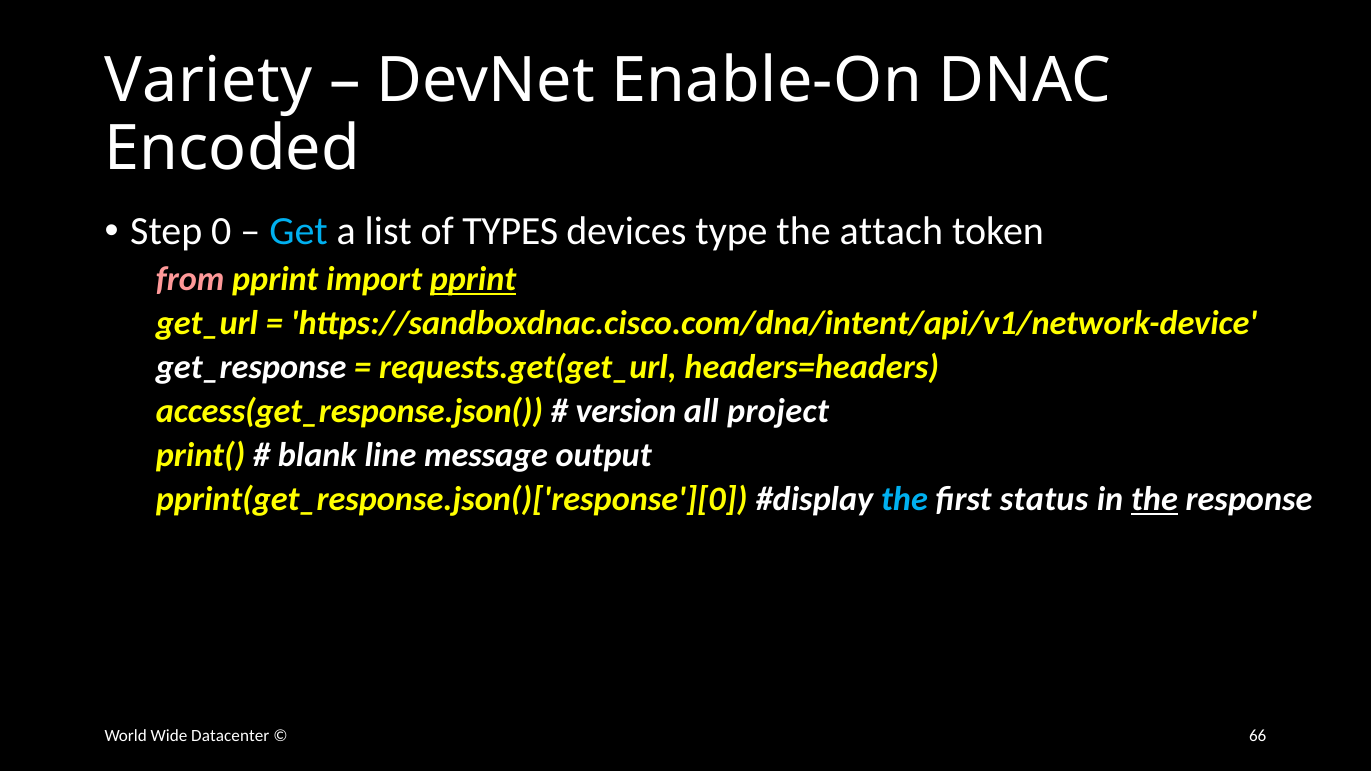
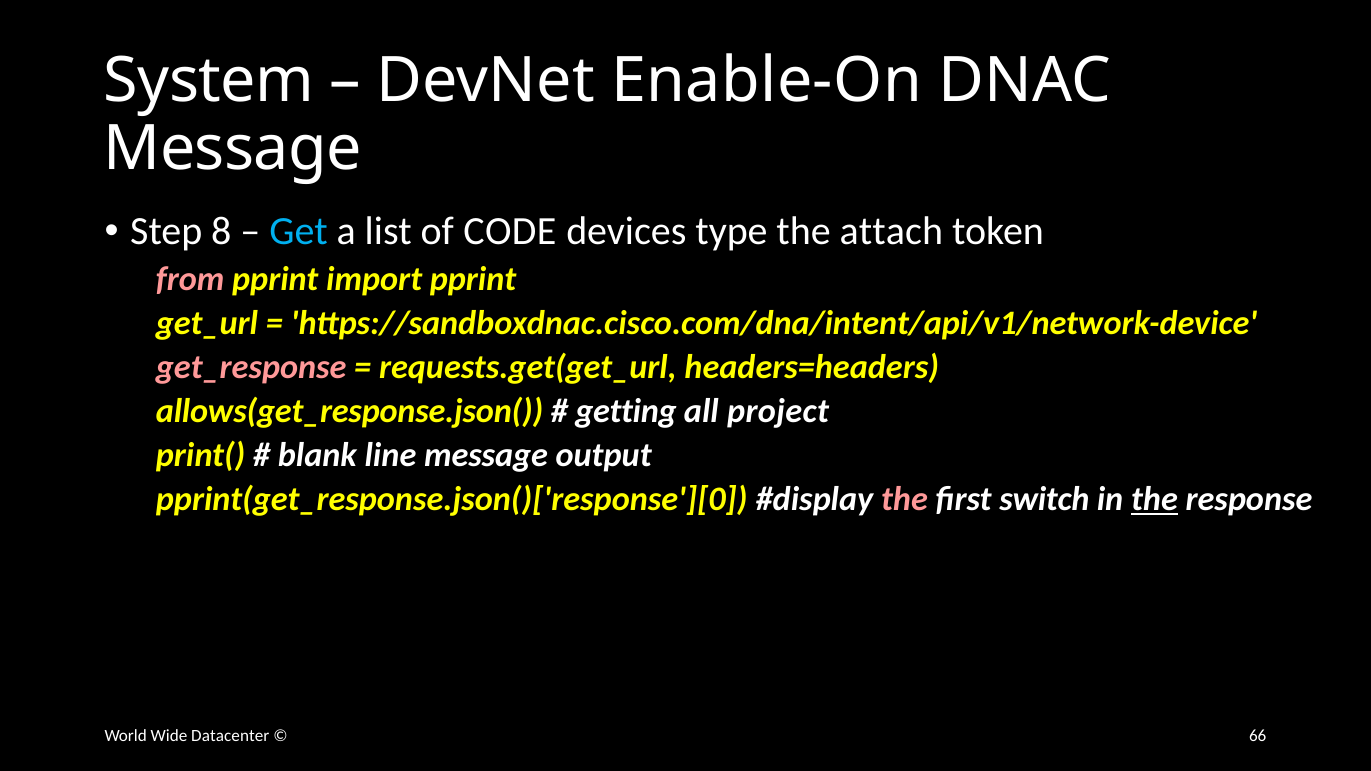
Variety: Variety -> System (209, 81)
Encoded: Encoded -> Message (233, 149)
0: 0 -> 8 (221, 232)
TYPES: TYPES -> CODE (510, 232)
pprint underline: present -> none (473, 279)
get_response colour: white -> pink (251, 367)
access(get_response.json(: access(get_response.json( -> allows(get_response.json( (350, 411)
version: version -> getting (626, 411)
the colour: light blue -> pink (905, 500)
status: status -> switch (1044, 500)
